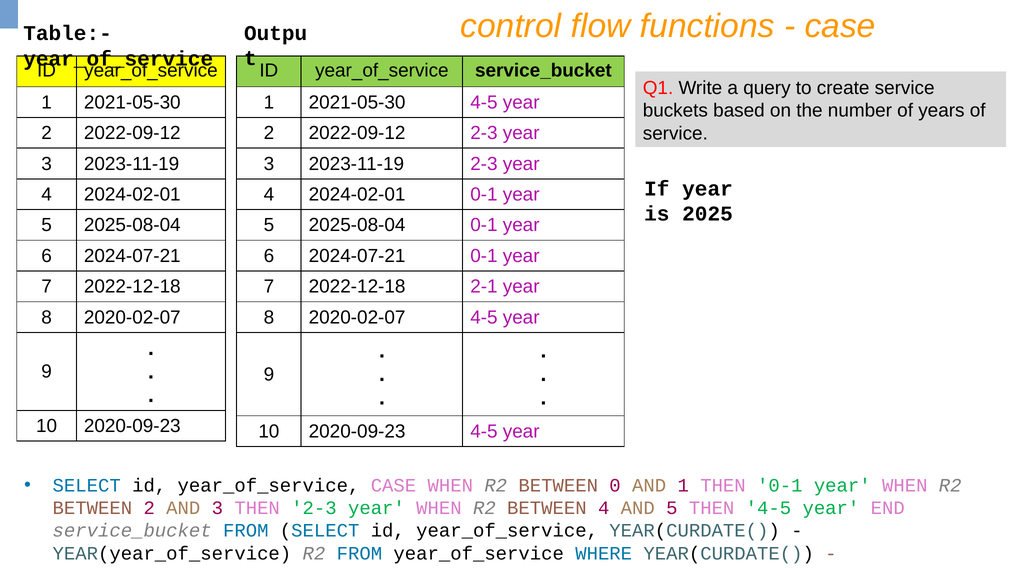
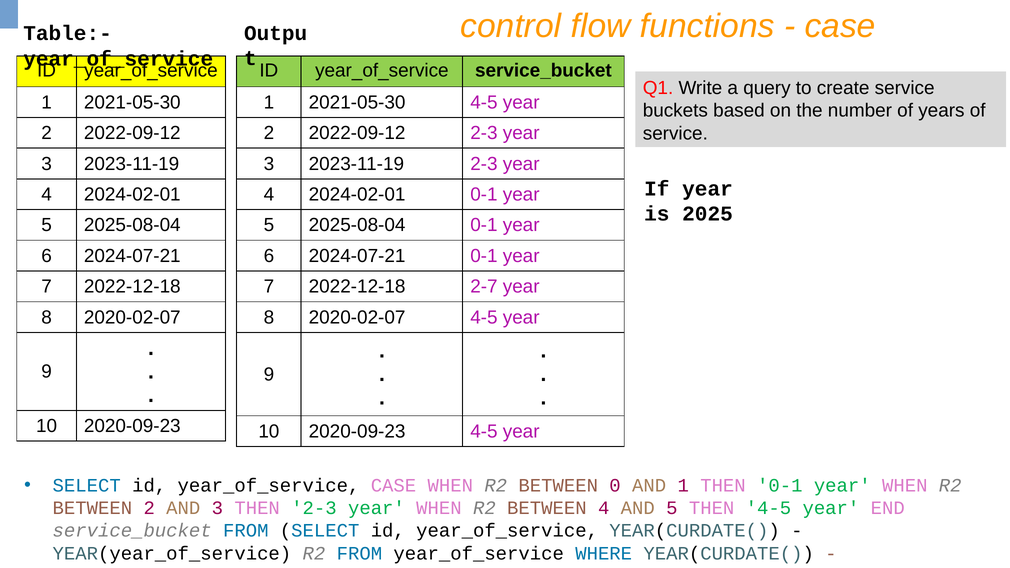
2-1: 2-1 -> 2-7 (484, 287)
